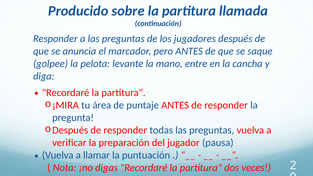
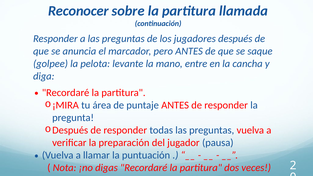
Producido: Producido -> Reconocer (78, 11)
